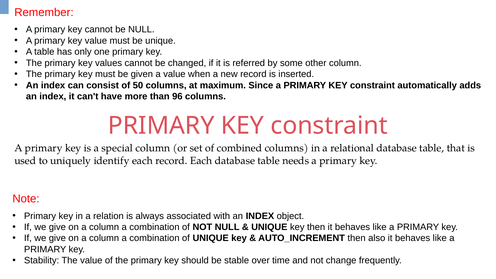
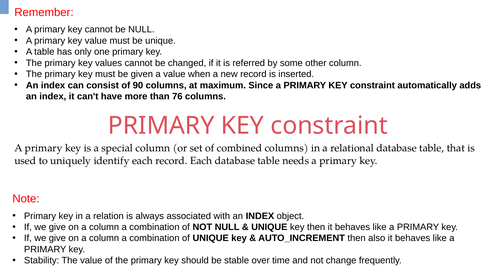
50: 50 -> 90 (138, 85)
96: 96 -> 76 (177, 97)
